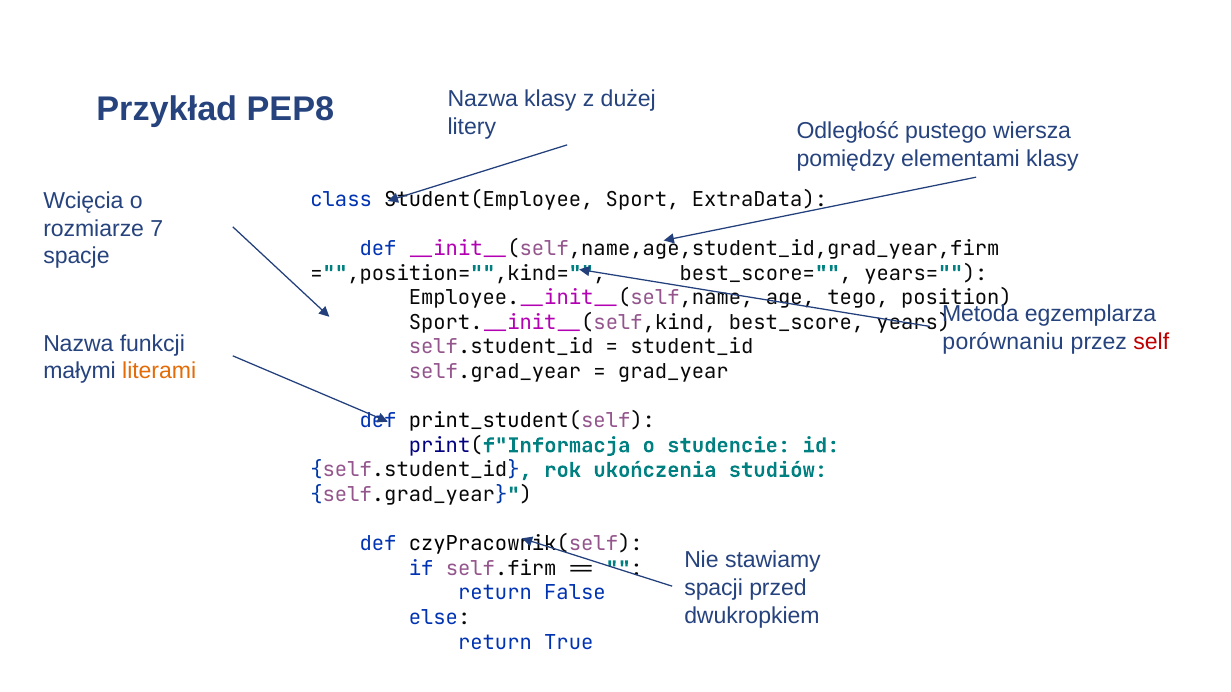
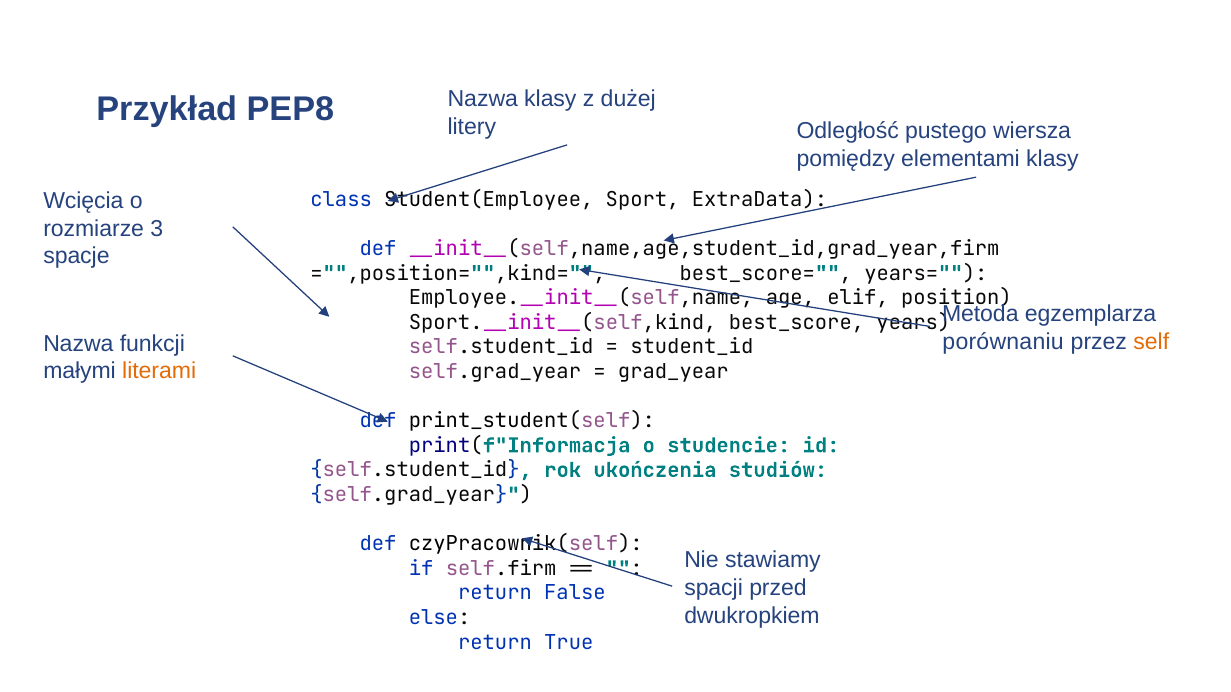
7: 7 -> 3 (157, 229)
tego: tego -> elif (858, 298)
self colour: red -> orange (1151, 342)
